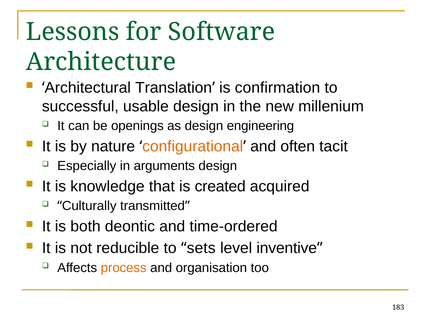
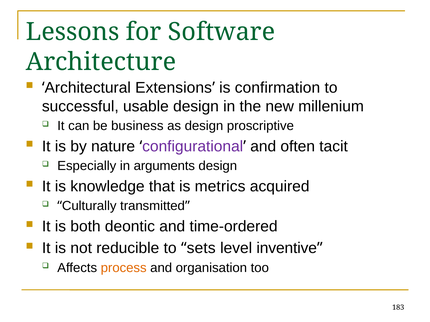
Translation: Translation -> Extensions (174, 88)
openings: openings -> business (137, 126)
engineering: engineering -> proscriptive (260, 126)
configurational colour: orange -> purple (193, 147)
created: created -> metrics (220, 187)
